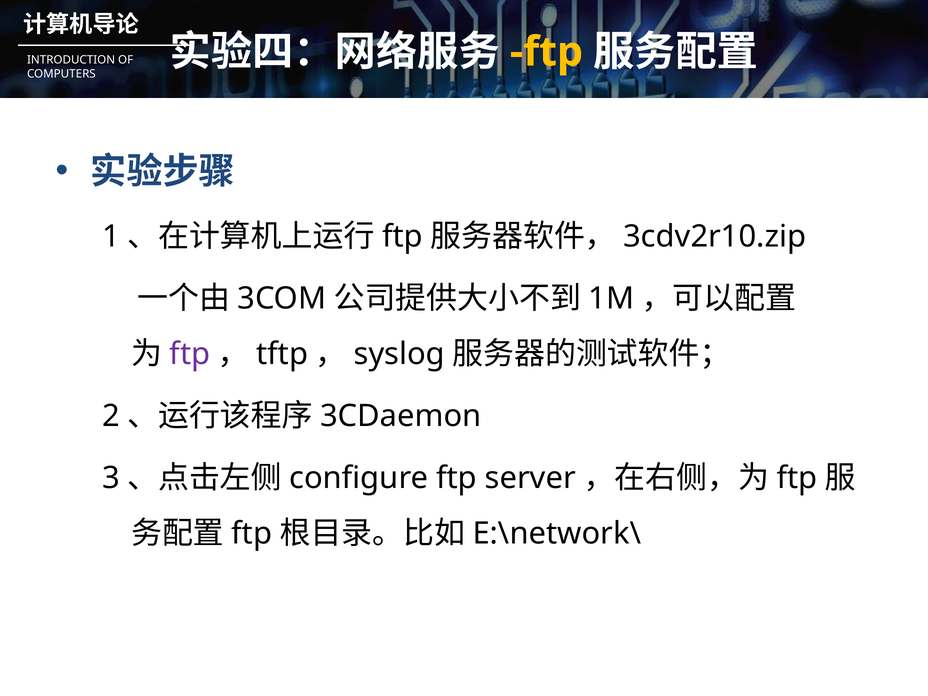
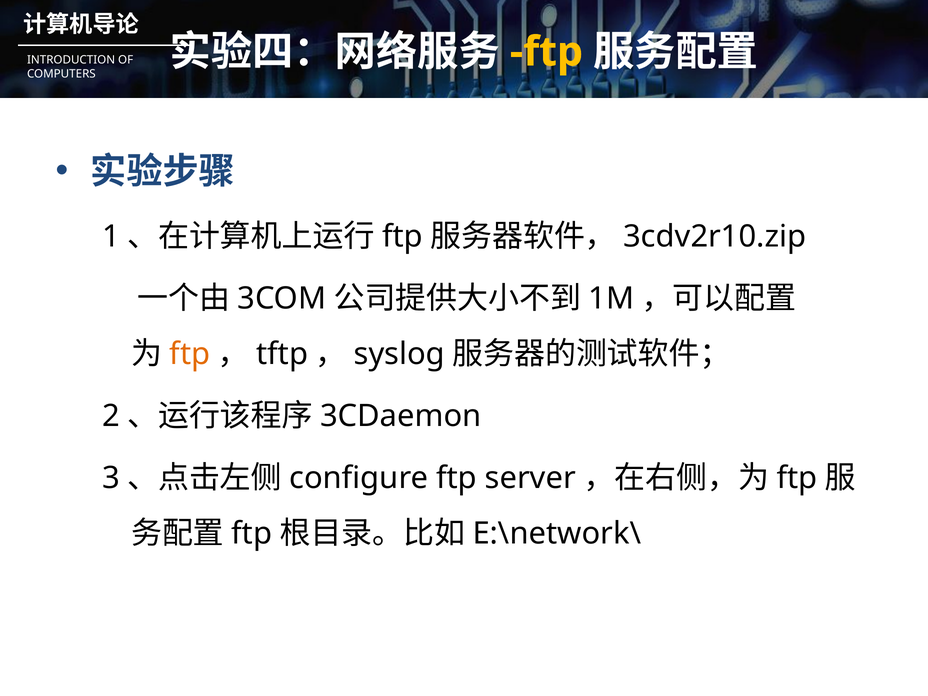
ftp colour: purple -> orange (190, 354)
